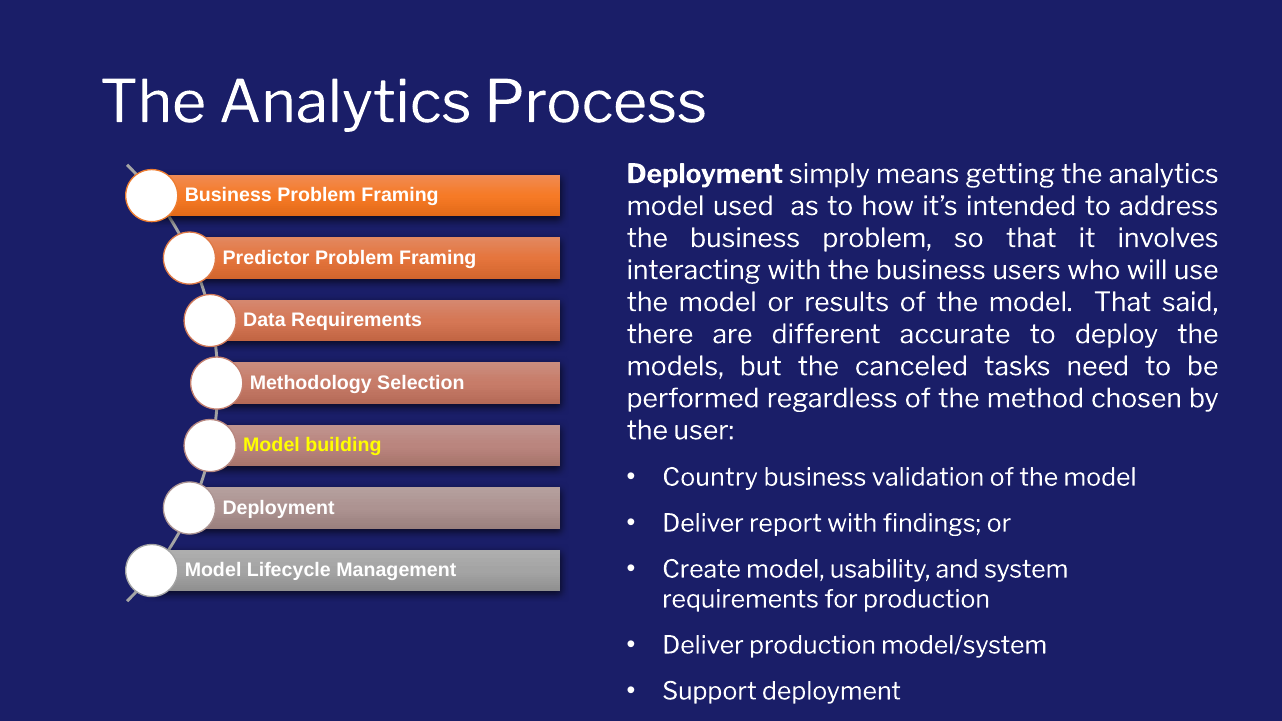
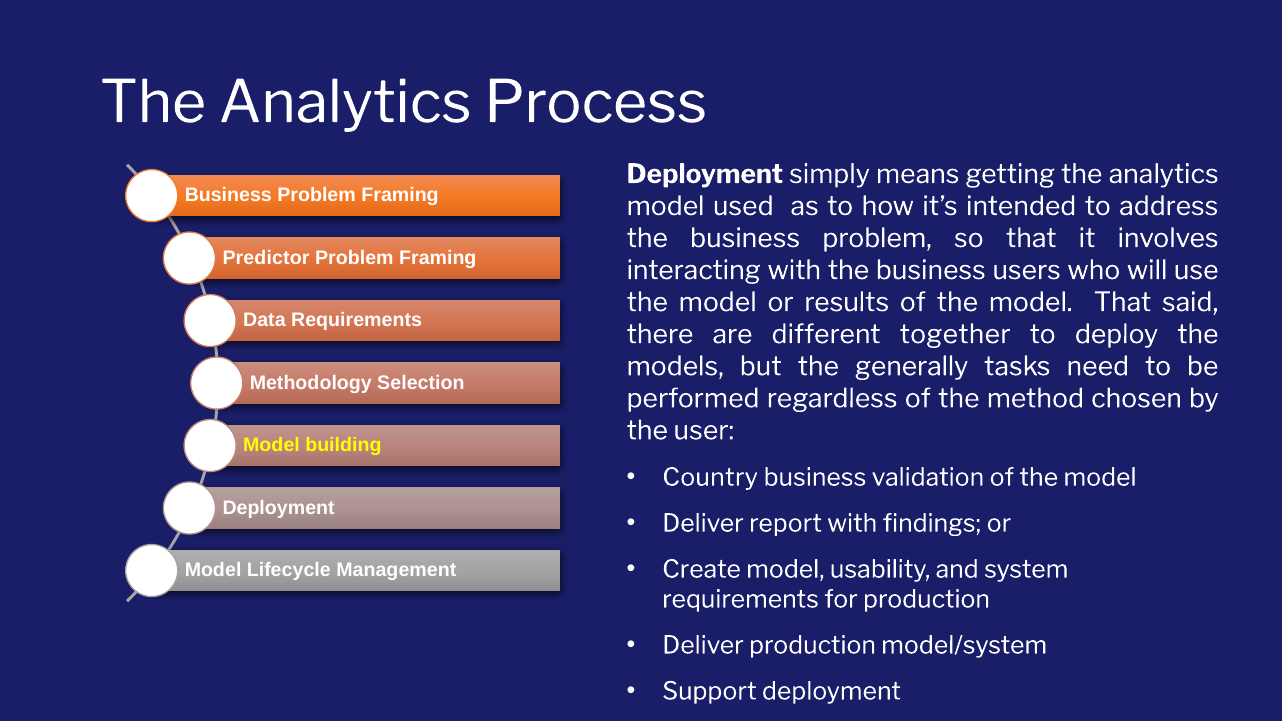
accurate: accurate -> together (955, 335)
canceled: canceled -> generally (912, 367)
